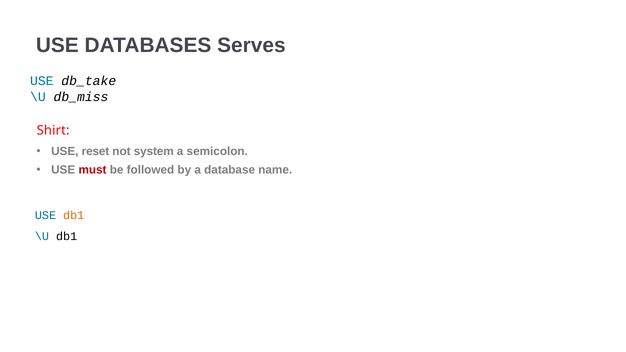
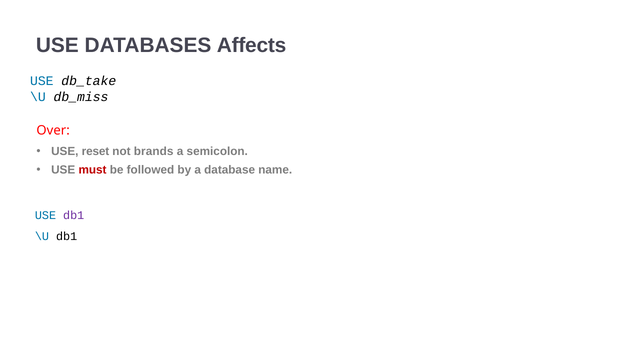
Serves: Serves -> Affects (252, 45)
Shirt: Shirt -> Over (53, 130)
system: system -> brands (154, 151)
db1 colour: orange -> purple (74, 215)
